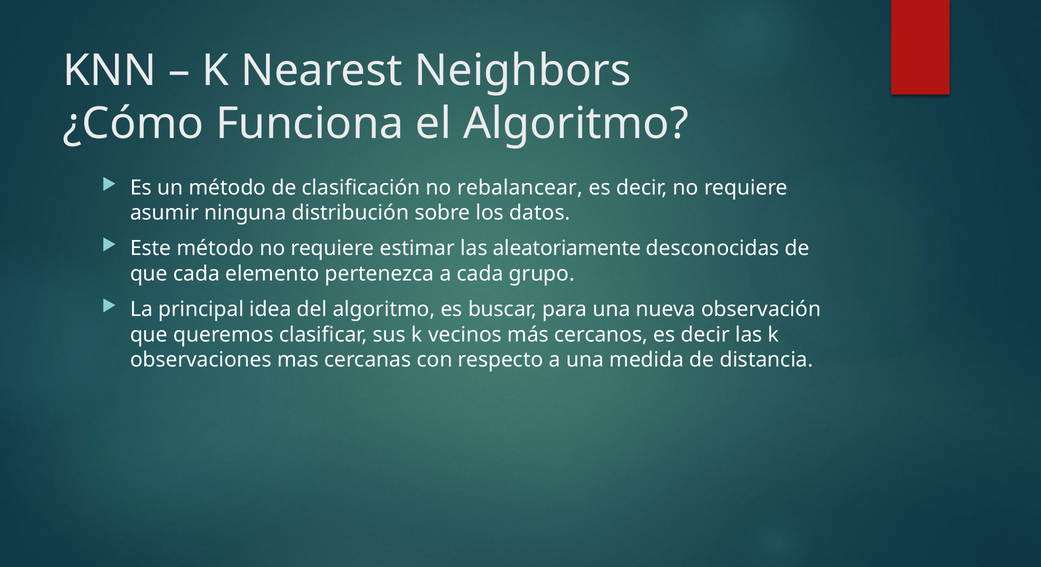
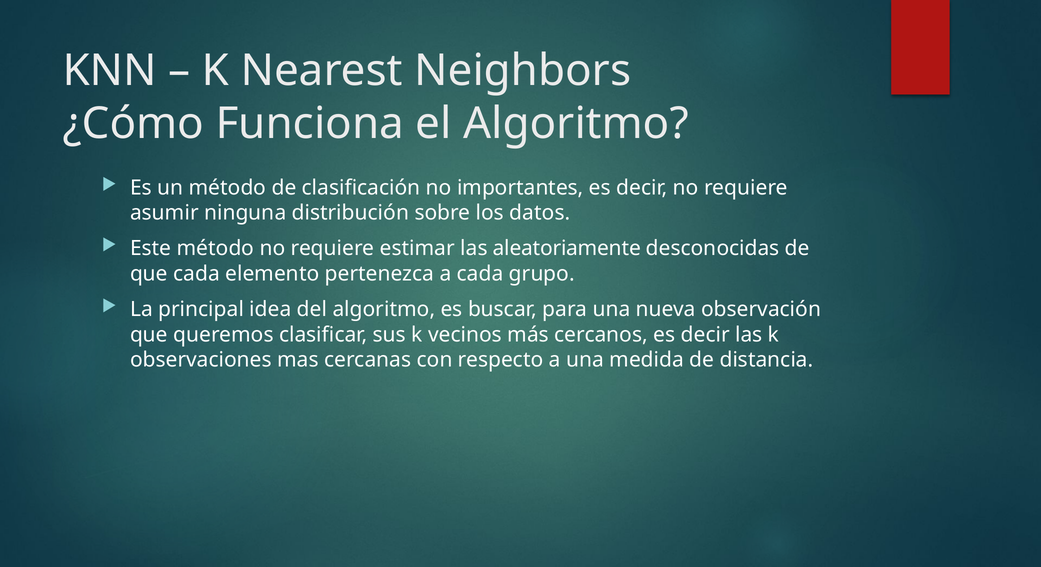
rebalancear: rebalancear -> importantes (520, 187)
